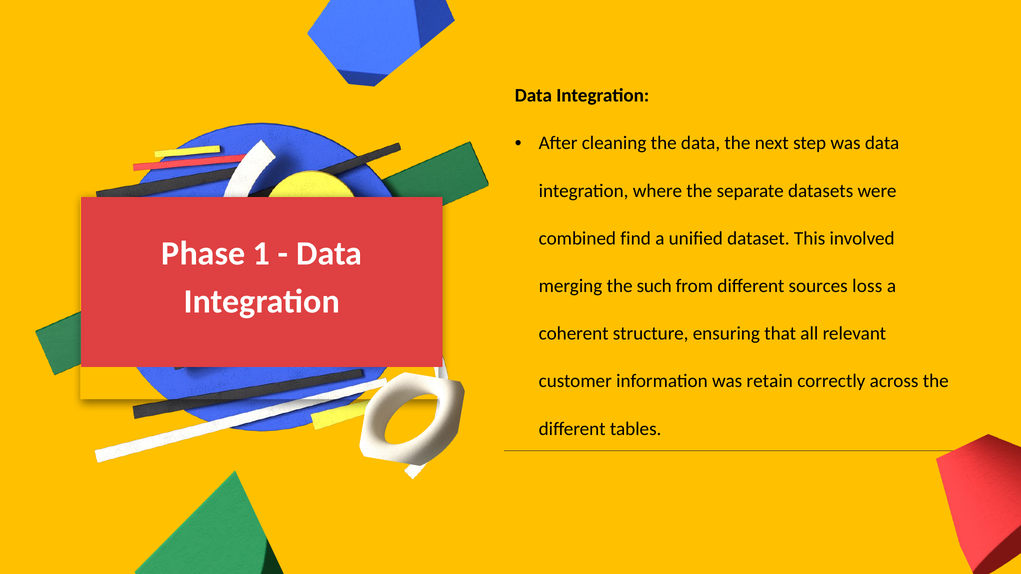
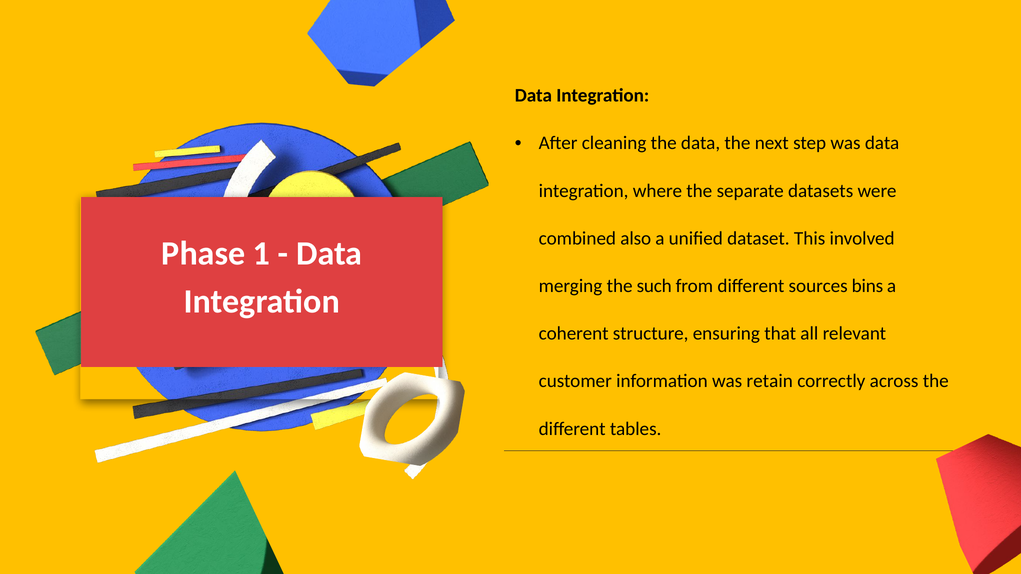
find: find -> also (636, 238)
loss: loss -> bins (867, 286)
